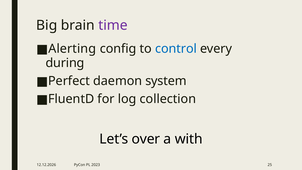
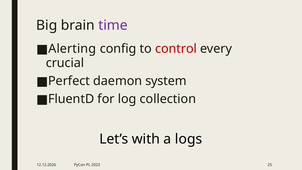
control colour: blue -> red (176, 49)
during: during -> crucial (65, 63)
over: over -> with (146, 139)
with: with -> logs (189, 139)
